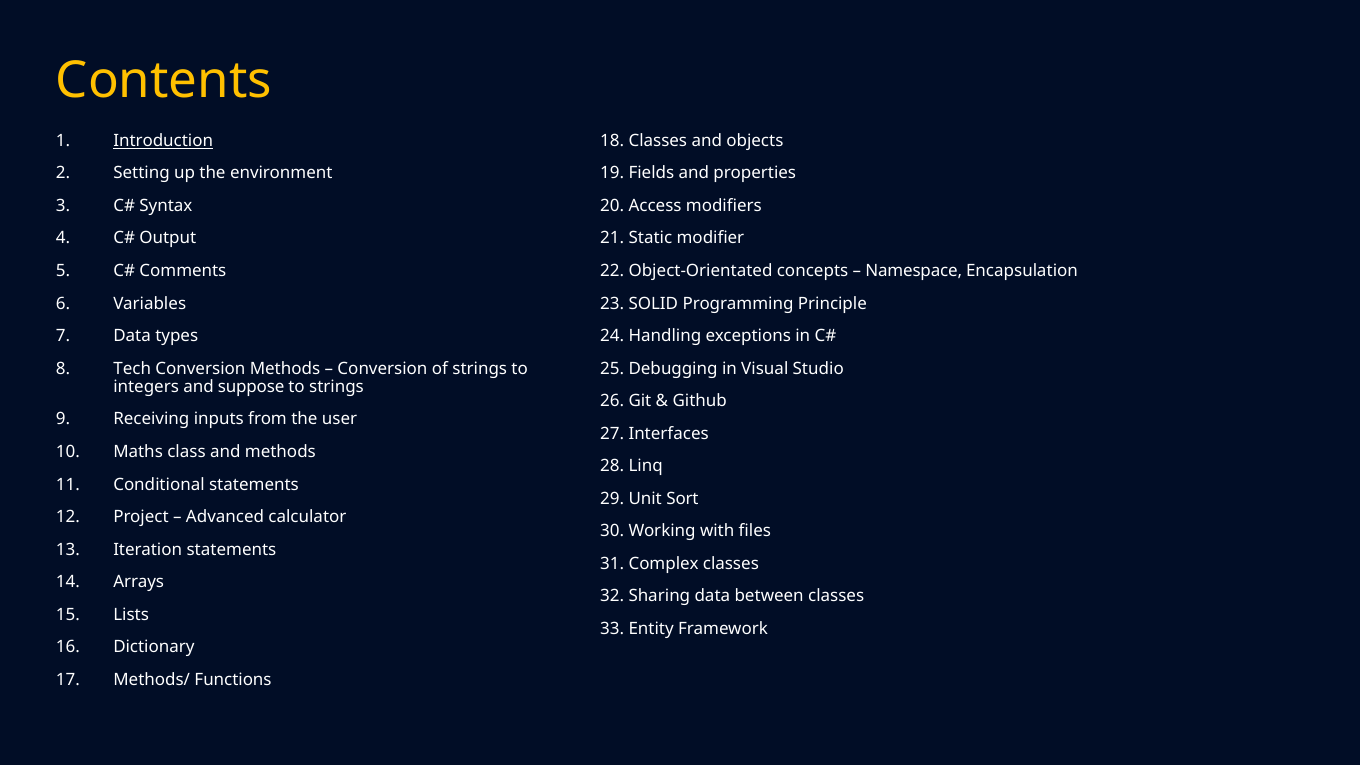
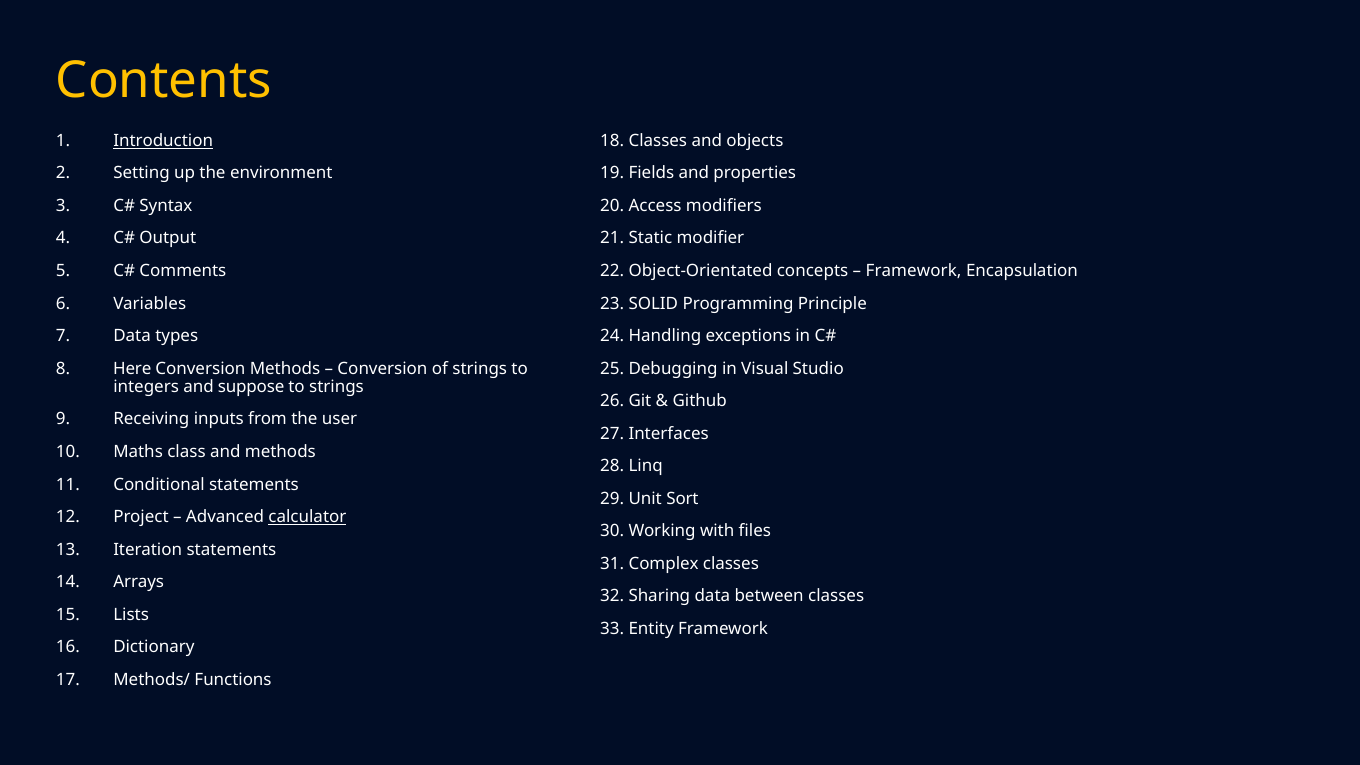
Namespace: Namespace -> Framework (914, 271)
Tech: Tech -> Here (132, 368)
calculator underline: none -> present (307, 517)
